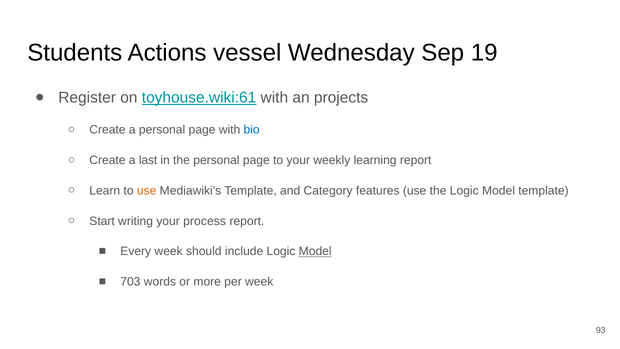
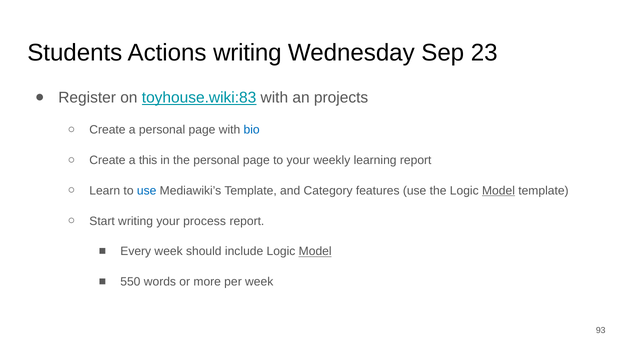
Actions vessel: vessel -> writing (247, 53)
19: 19 -> 23 (484, 53)
toyhouse.wiki:61: toyhouse.wiki:61 -> toyhouse.wiki:83 (199, 98)
last: last -> this (148, 160)
use colour: orange -> blue (147, 190)
Model underline: none -> present (498, 190)
703: 703 -> 550 (130, 282)
